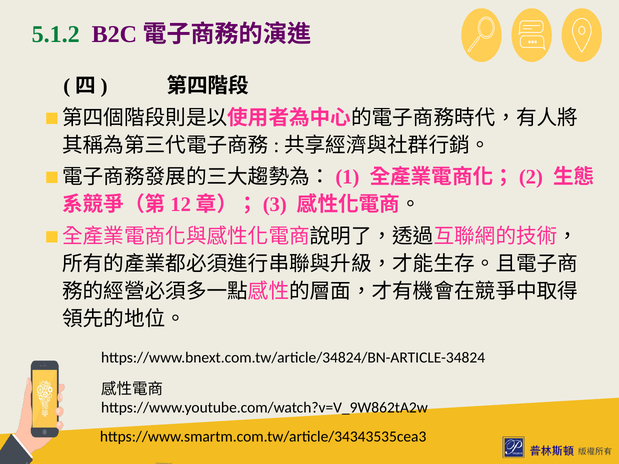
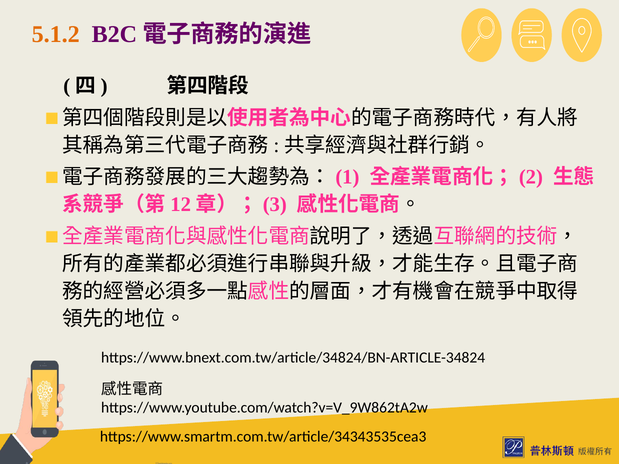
5.1.2 colour: green -> orange (56, 34)
